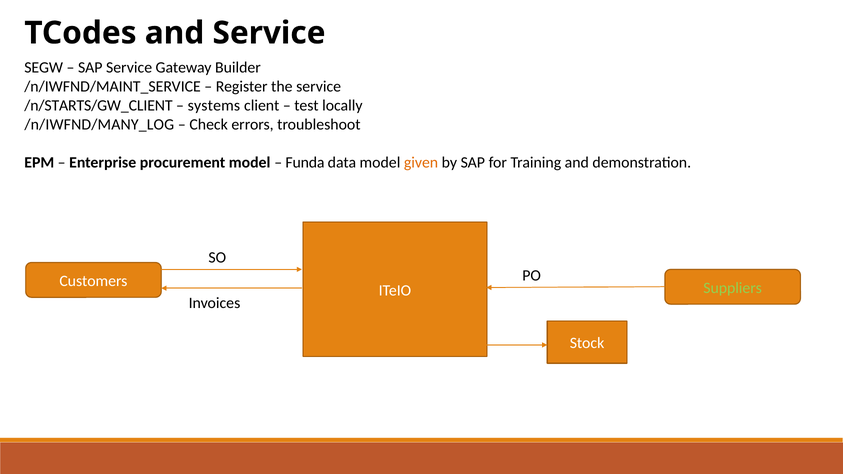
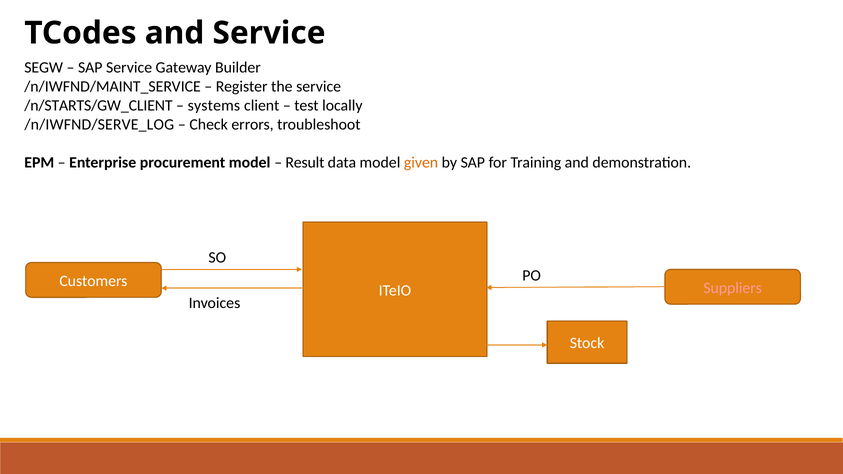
/n/IWFND/MANY_LOG: /n/IWFND/MANY_LOG -> /n/IWFND/SERVE_LOG (99, 124)
Funda: Funda -> Result (305, 162)
Suppliers colour: light green -> pink (733, 288)
